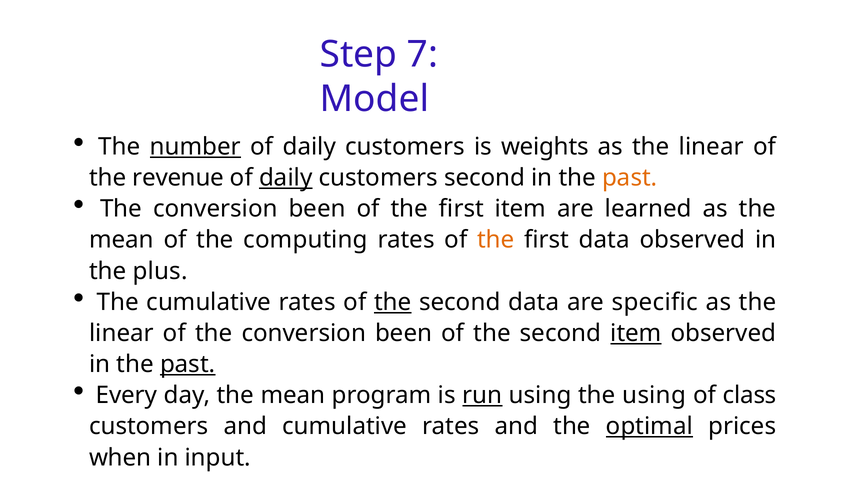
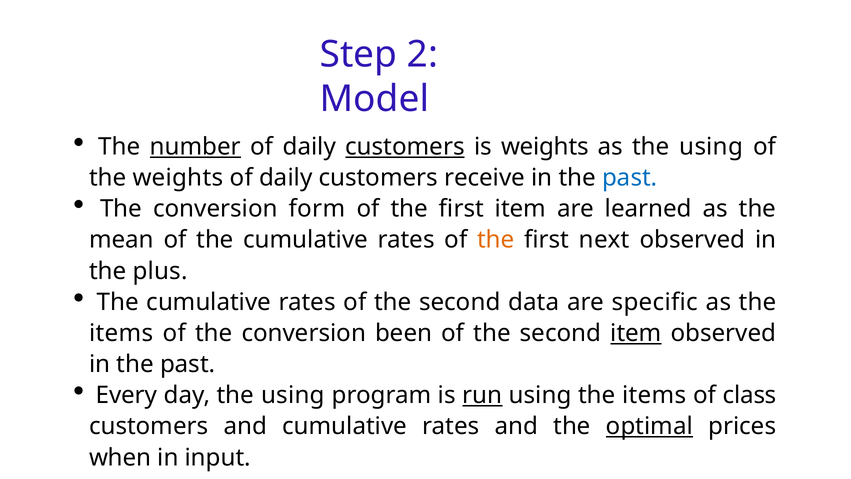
7: 7 -> 2 (422, 55)
customers underline: none -> present (405, 147)
linear: linear -> using (711, 147)
the revenue: revenue -> weights (178, 178)
daily underline: present -> none (286, 178)
customers second: second -> receive (485, 178)
past colour: orange -> blue (630, 178)
been: been -> form (317, 209)
of the computing: computing -> cumulative (306, 240)
first data: data -> next (604, 240)
the underline: present -> none (393, 302)
linear: linear -> items (121, 333)
past underline: present -> none (188, 364)
day the mean: mean -> using (293, 395)
using the using: using -> items (654, 395)
